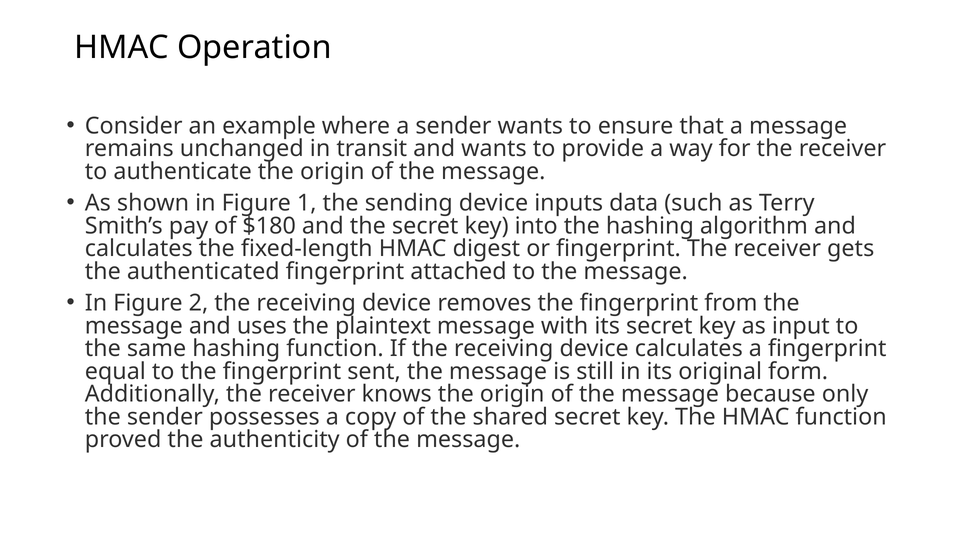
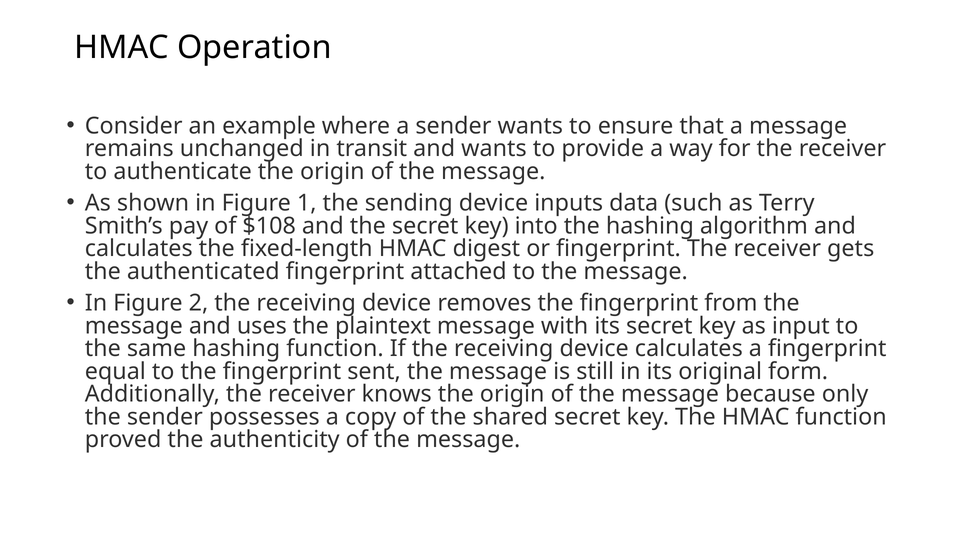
$180: $180 -> $108 (269, 226)
